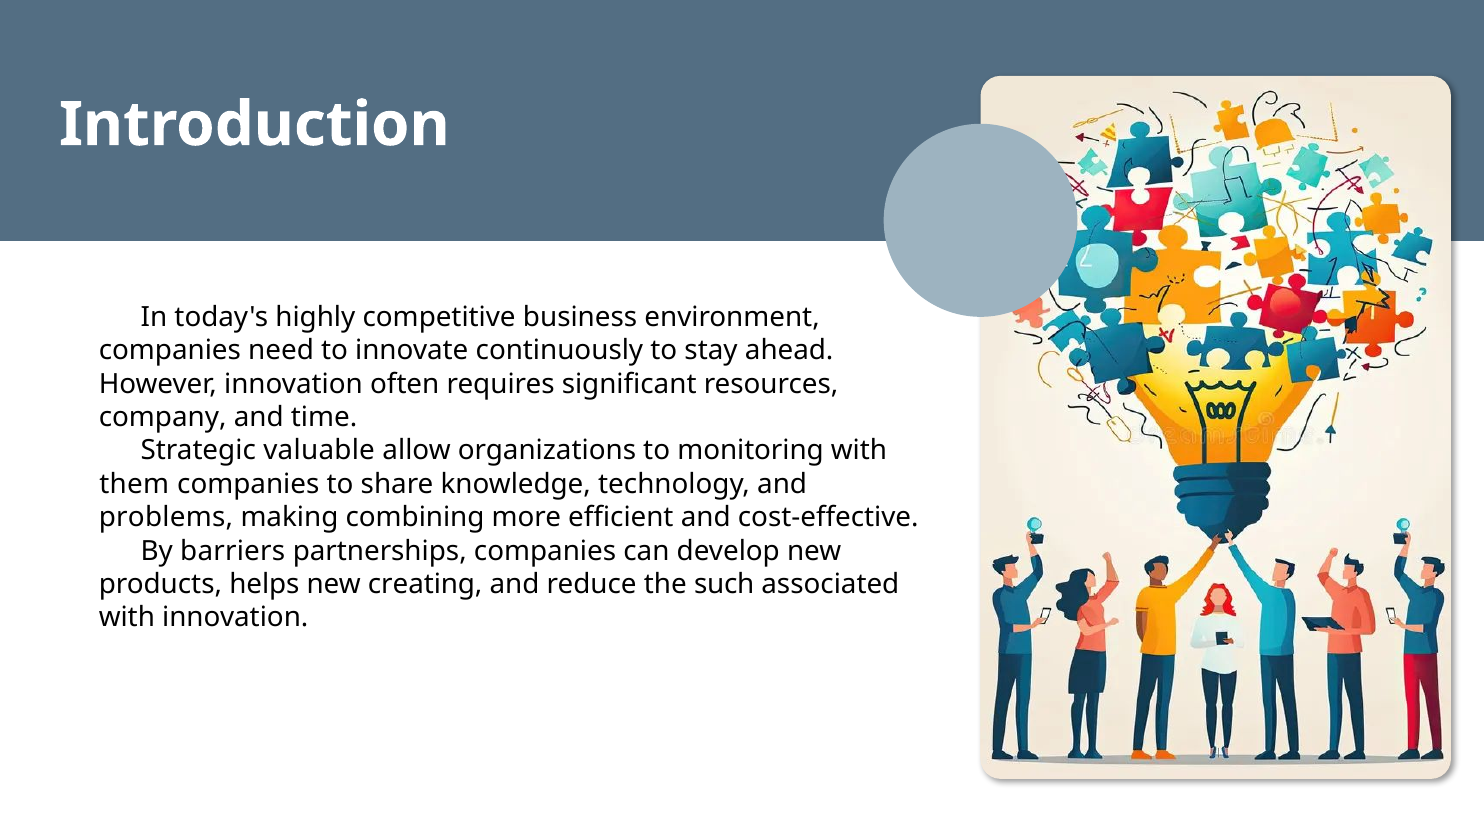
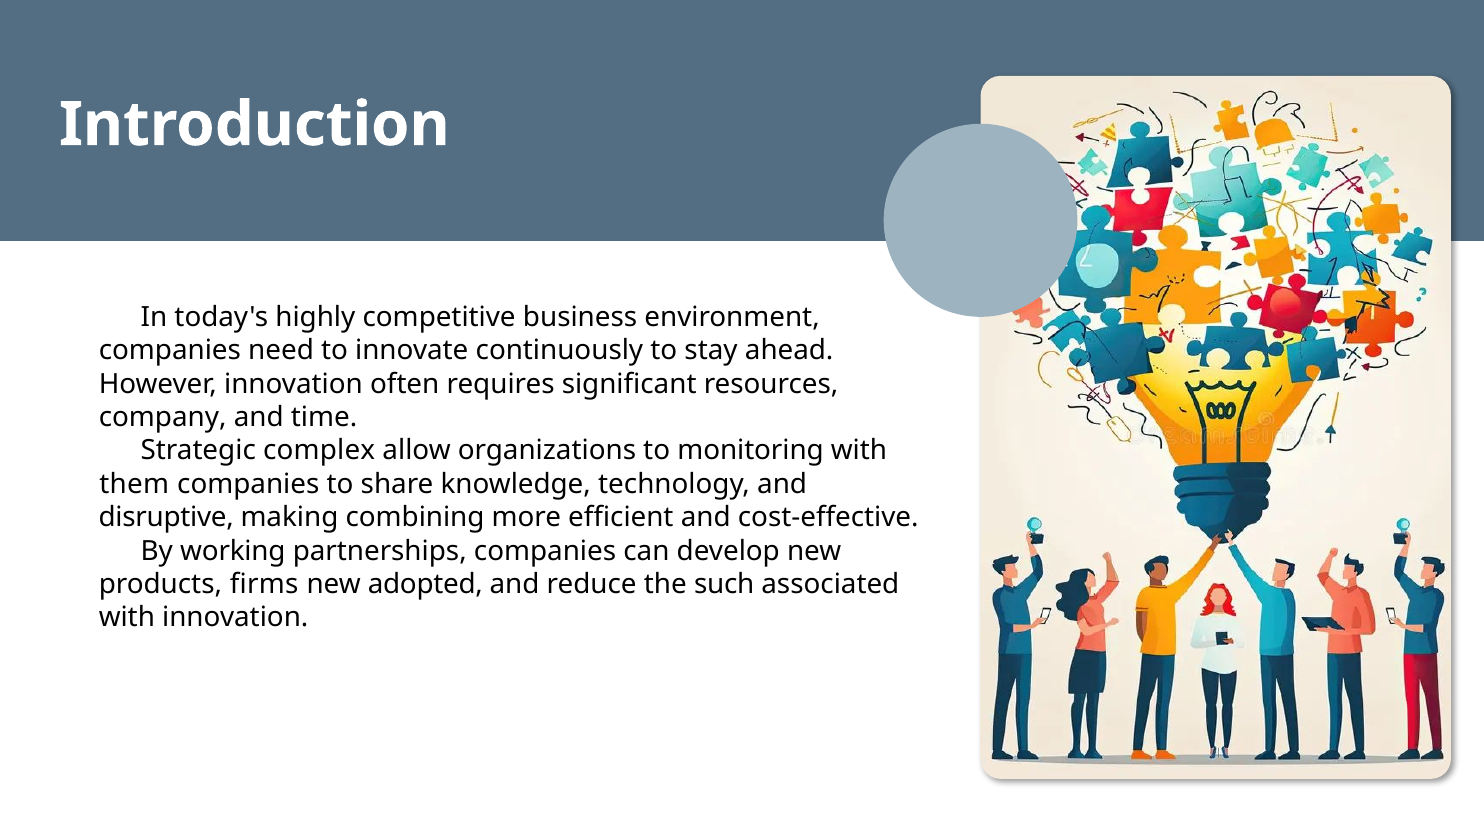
valuable: valuable -> complex (319, 451)
problems: problems -> disruptive (166, 517)
barriers: barriers -> working (233, 551)
helps: helps -> firms (264, 584)
creating: creating -> adopted (425, 584)
